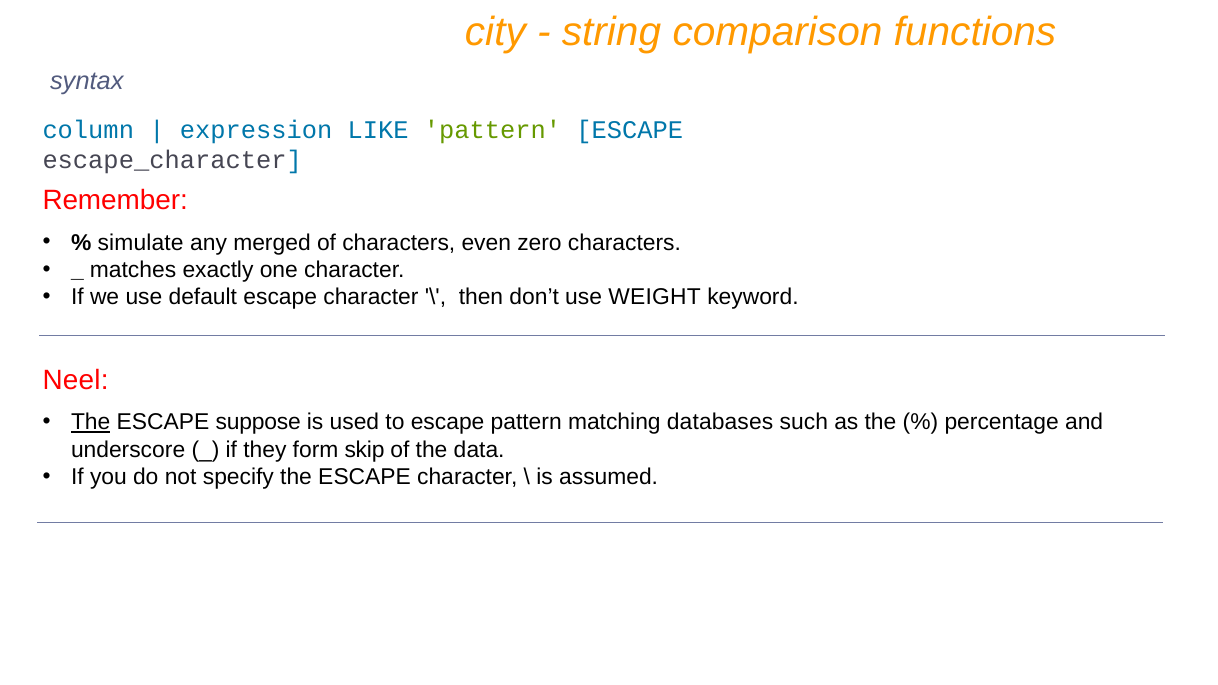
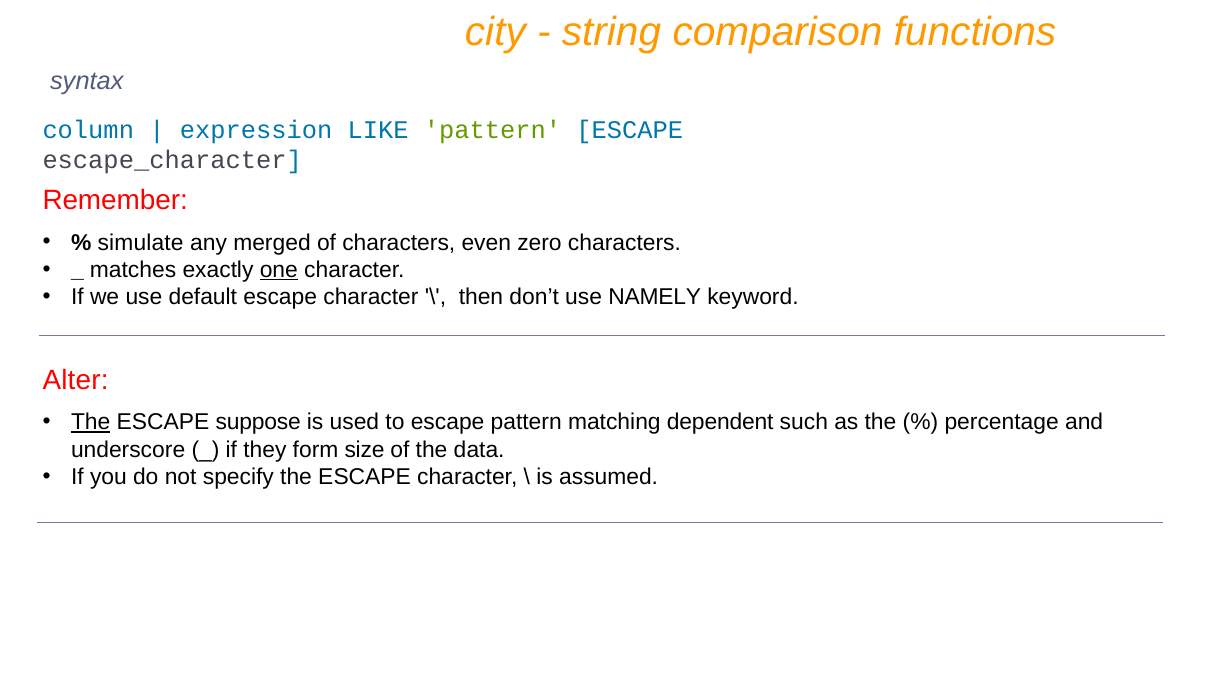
one underline: none -> present (279, 270)
WEIGHT: WEIGHT -> NAMELY (655, 297)
Neel: Neel -> Alter (76, 380)
databases: databases -> dependent (720, 422)
skip: skip -> size (365, 450)
